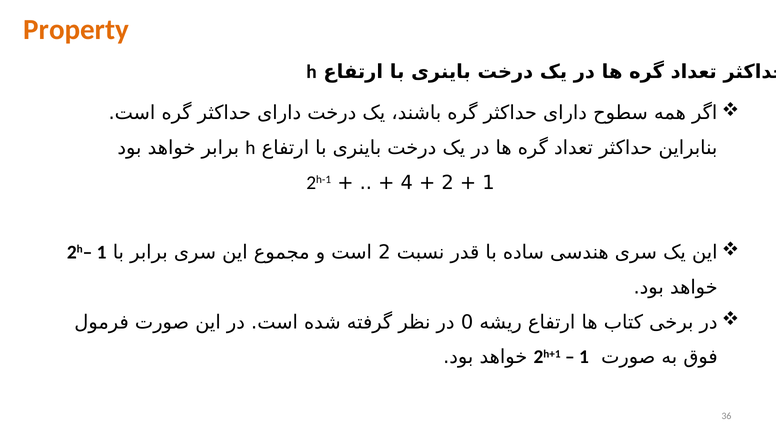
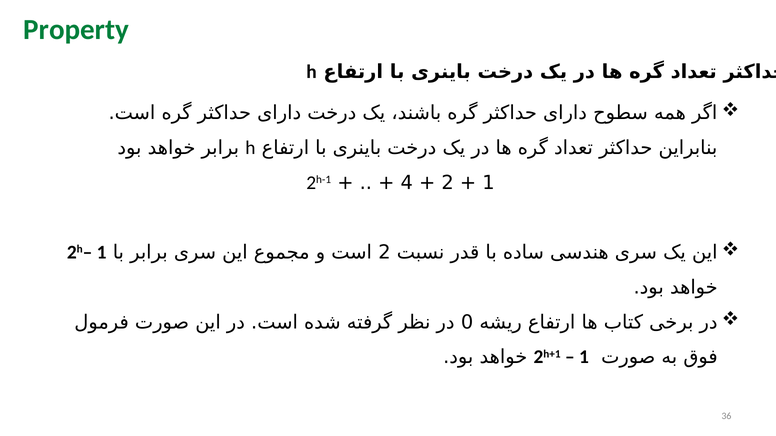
Property colour: orange -> green (76, 30)
